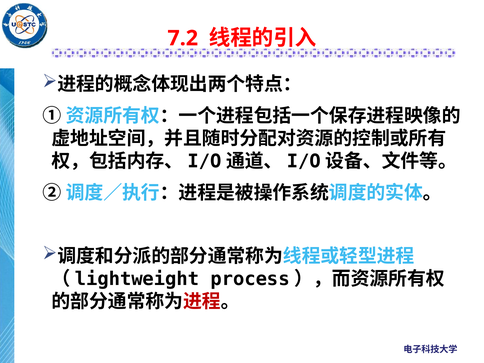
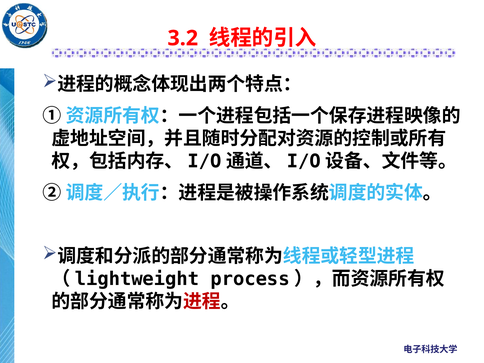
7.2: 7.2 -> 3.2 (183, 38)
